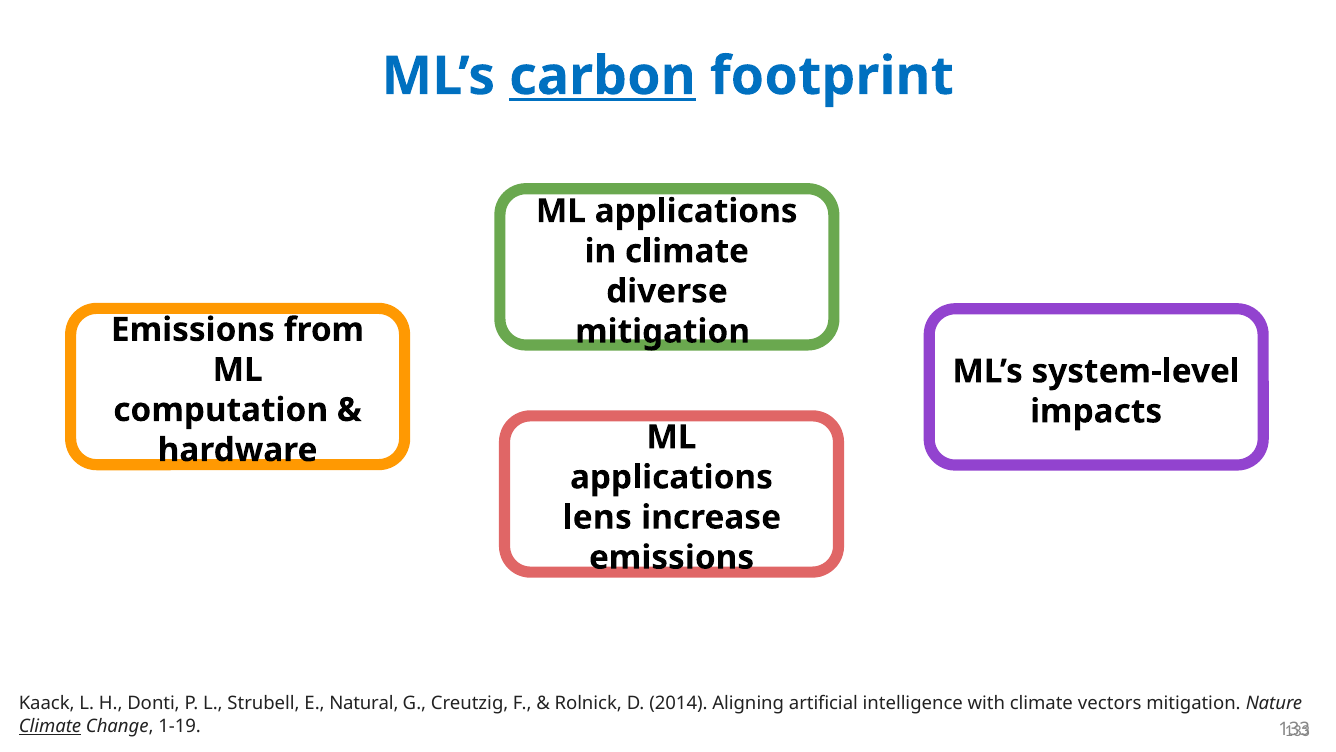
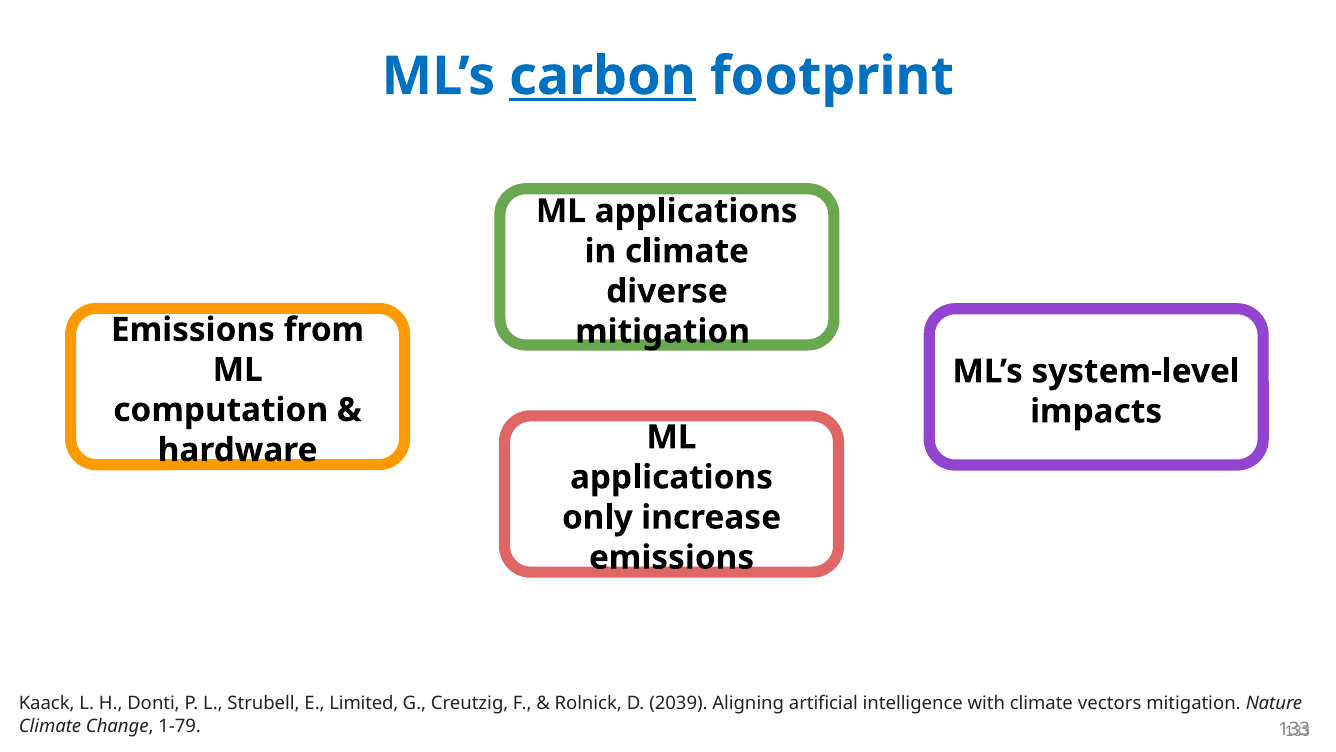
lens: lens -> only (597, 517)
Natural: Natural -> Limited (364, 703)
2014: 2014 -> 2039 (678, 703)
Climate underline: present -> none (50, 726)
1-19: 1-19 -> 1-79 (180, 726)
